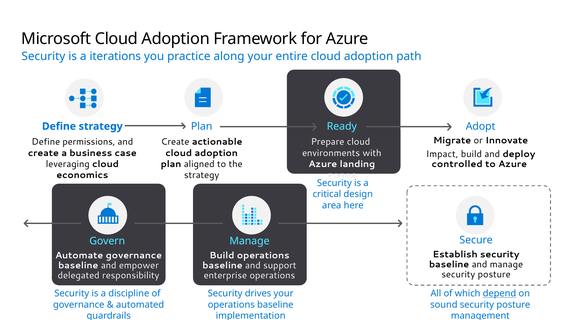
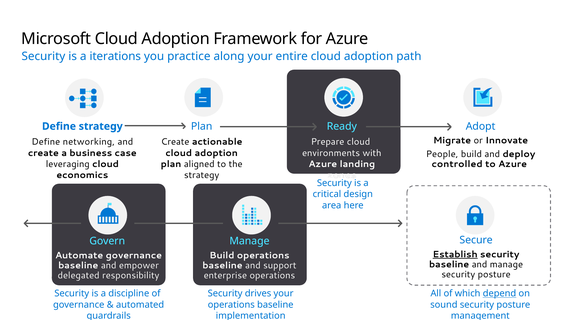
permissions: permissions -> networking (89, 142)
Impact: Impact -> People (442, 154)
Establish underline: none -> present (455, 255)
